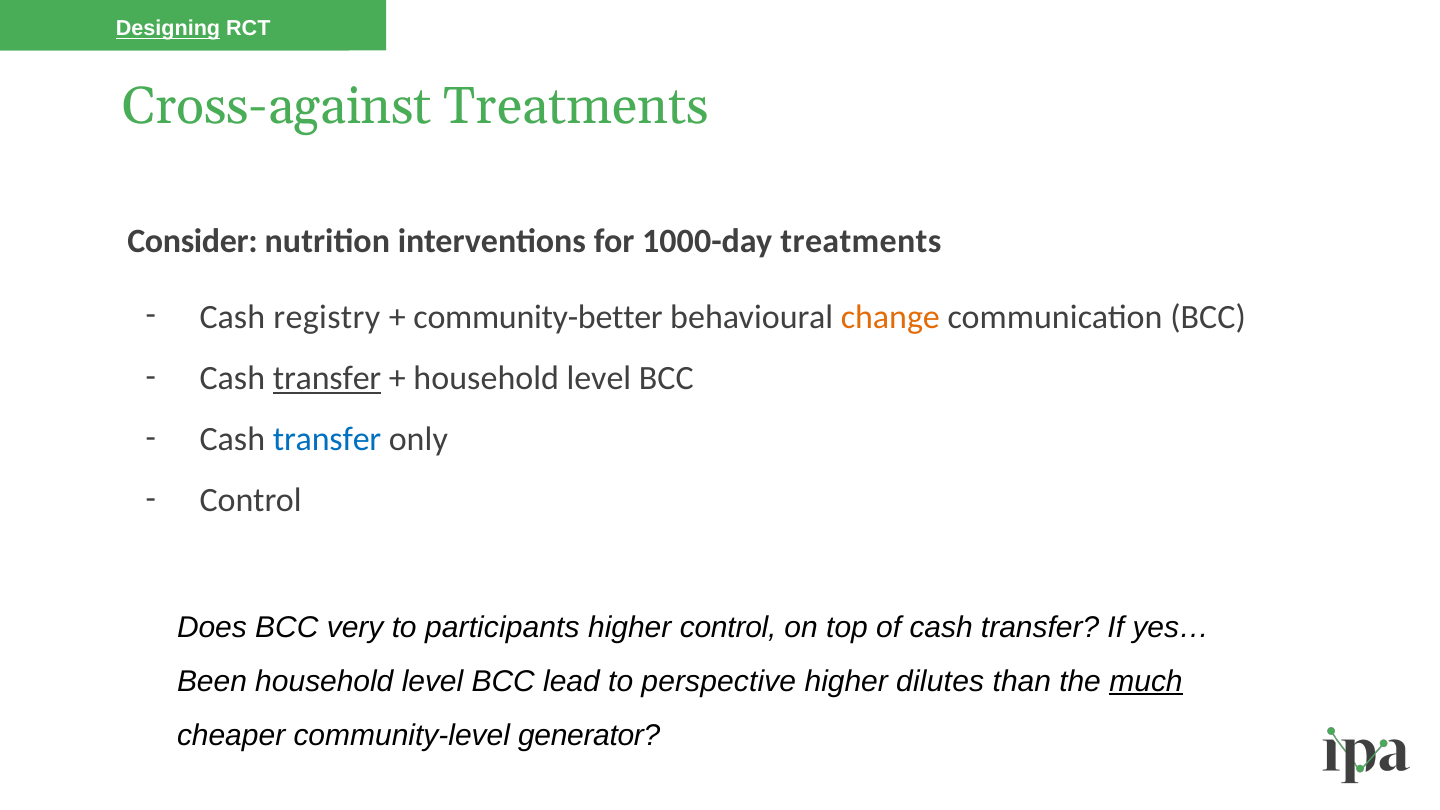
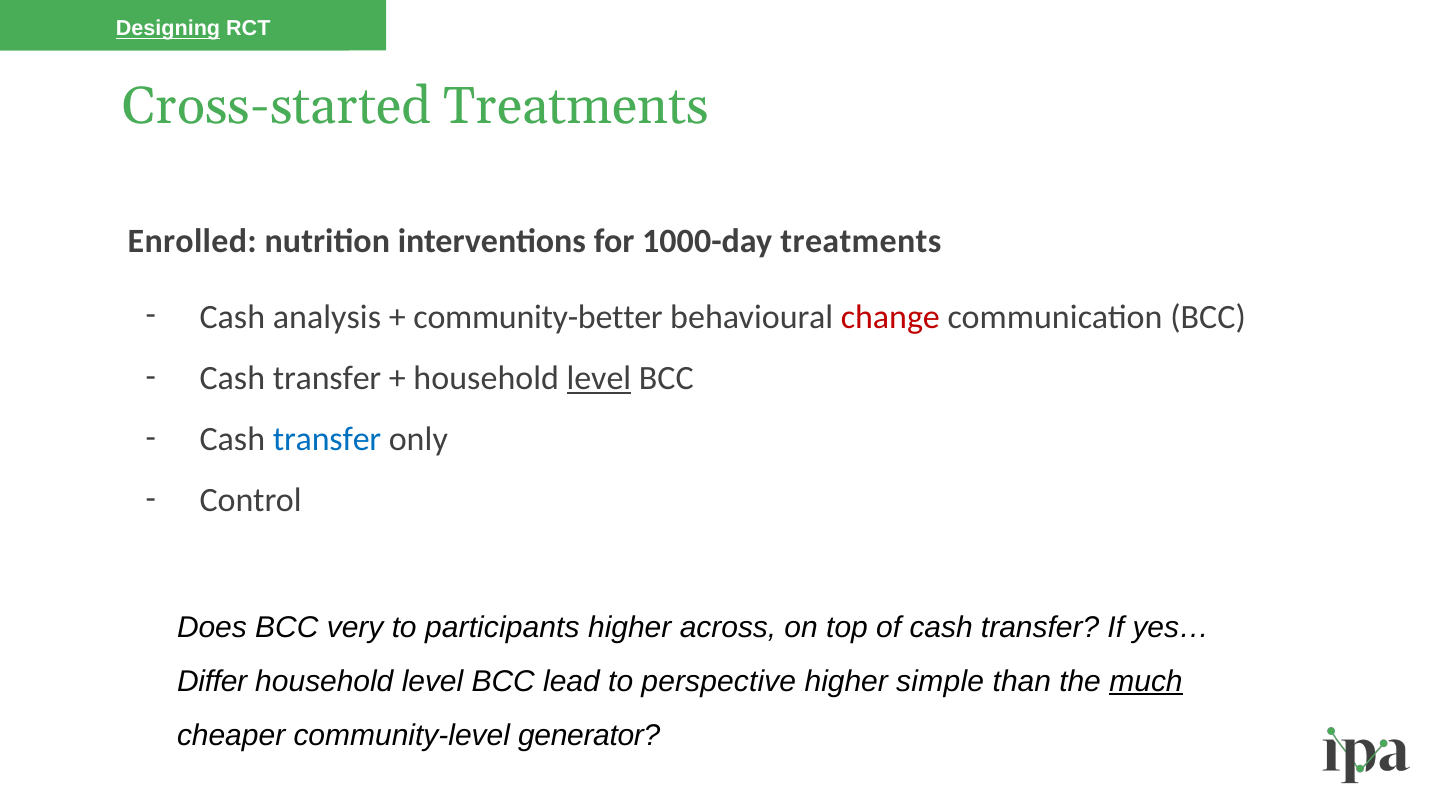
Cross-against: Cross-against -> Cross-started (277, 106)
Consider: Consider -> Enrolled (192, 242)
registry: registry -> analysis (327, 317)
change colour: orange -> red (890, 317)
transfer underline: present -> none (327, 378)
level underline: none -> present (599, 378)
higher control: control -> across (728, 627)
Been: Been -> Differ (212, 681)
dilutes: dilutes -> simple (940, 681)
